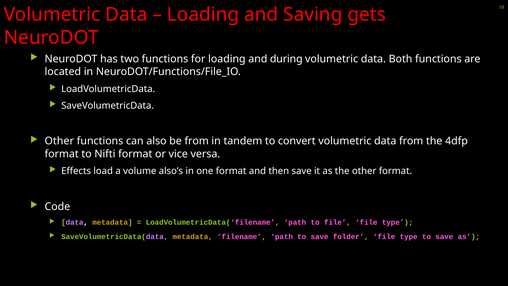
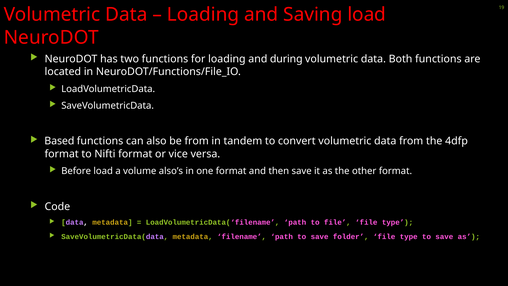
Saving gets: gets -> load (367, 15)
Other: Other -> Based (59, 141)
Effects: Effects -> Before (76, 171)
